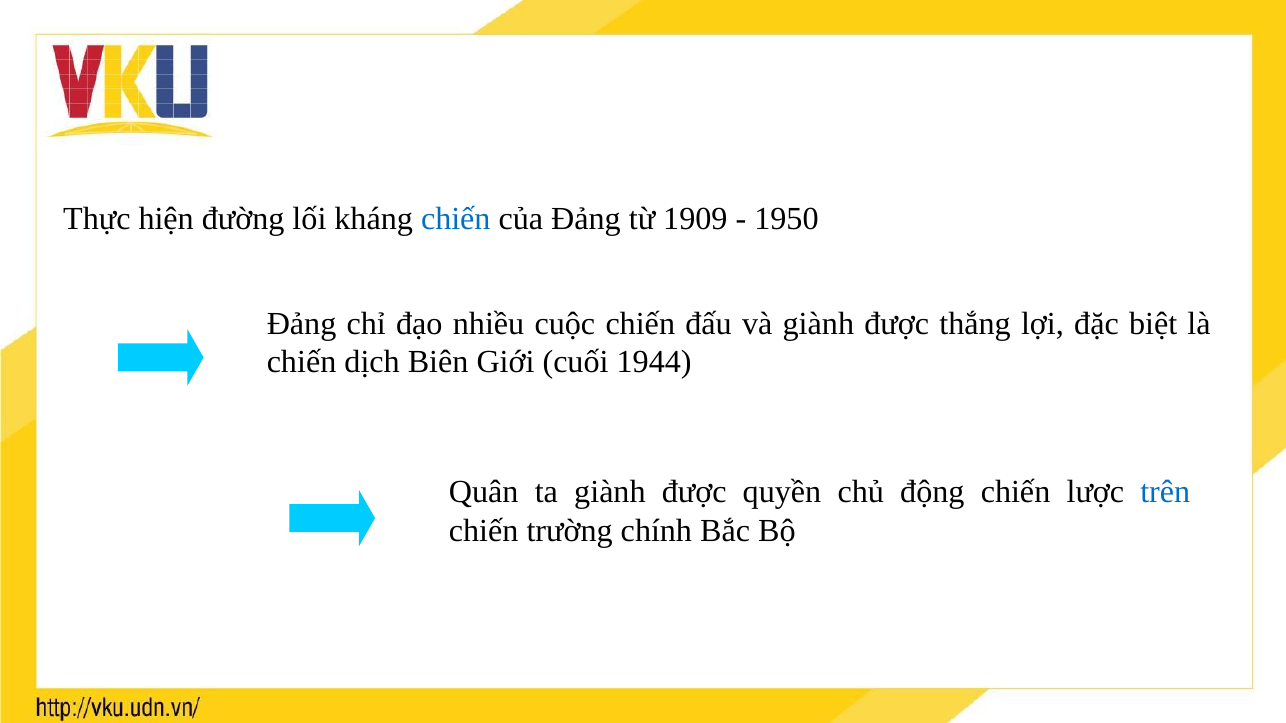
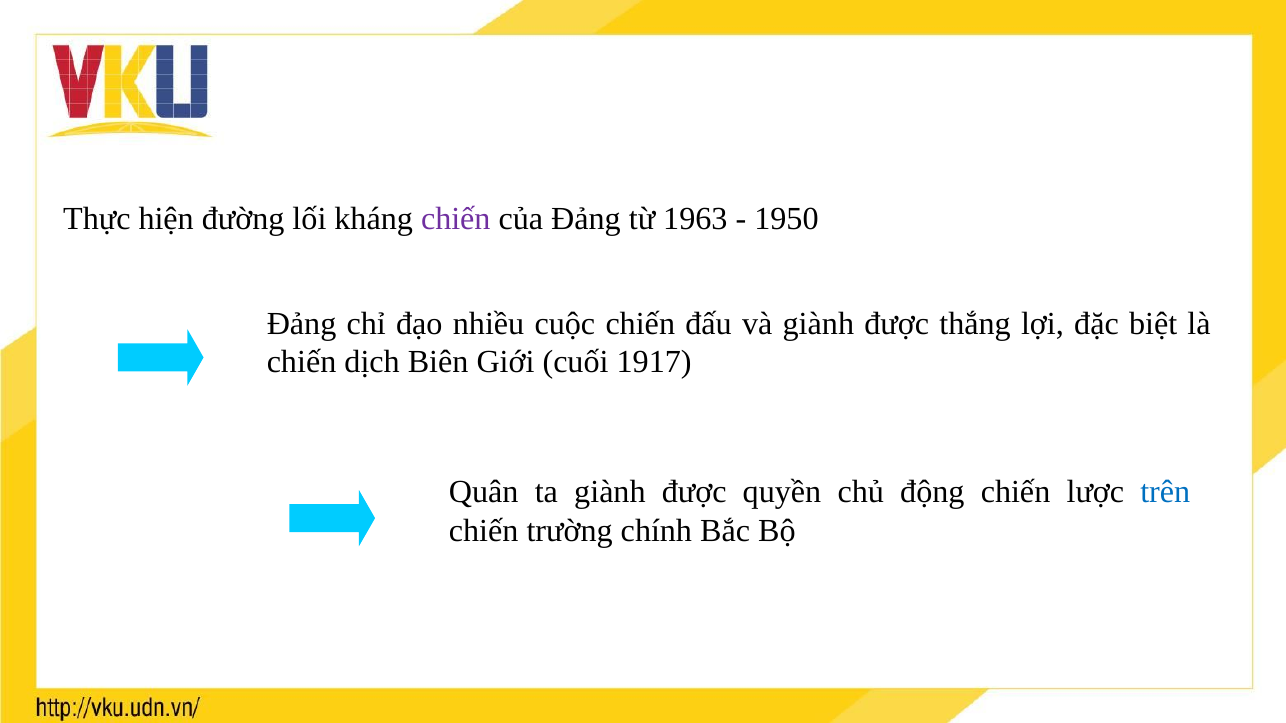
chiến colour: blue -> purple (456, 219)
1909: 1909 -> 1963 (695, 219)
1944: 1944 -> 1917 (654, 362)
